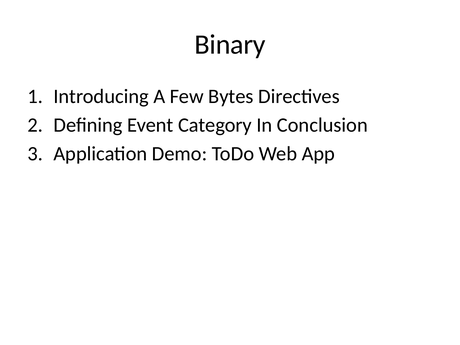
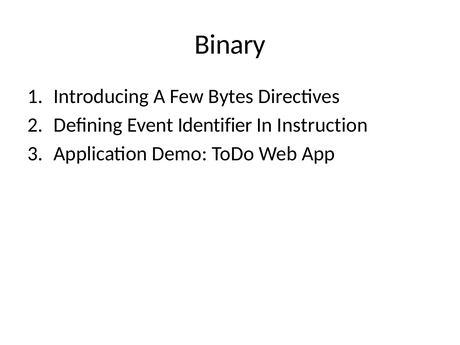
Category: Category -> Identifier (215, 125)
Conclusion: Conclusion -> Instruction (322, 125)
